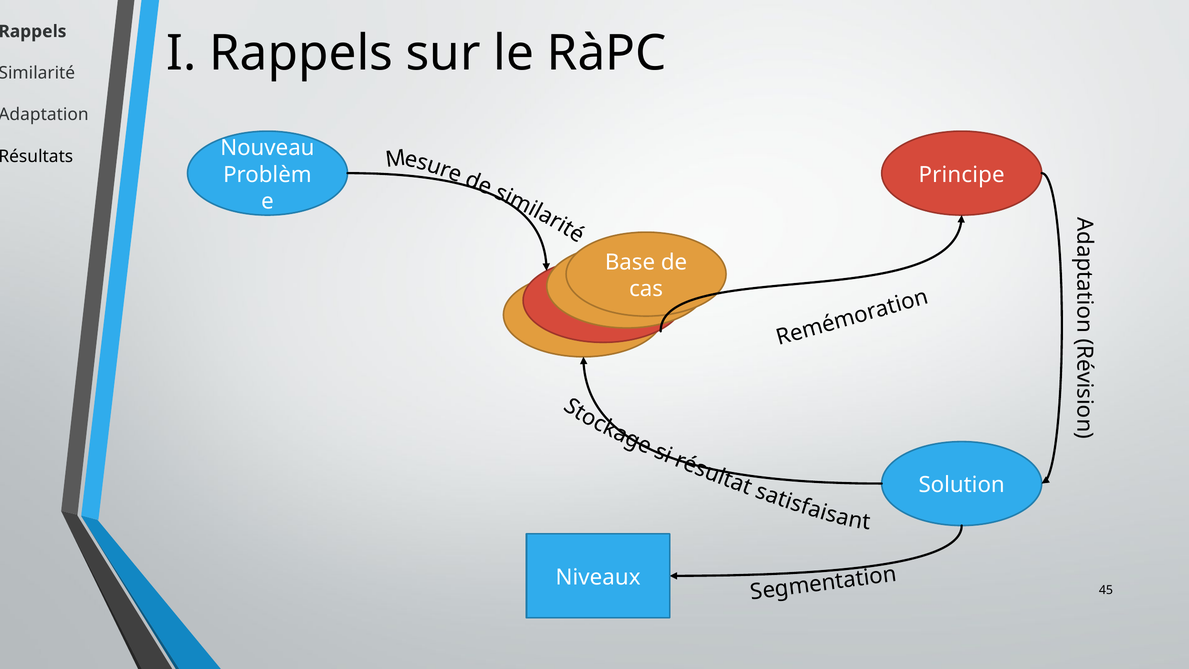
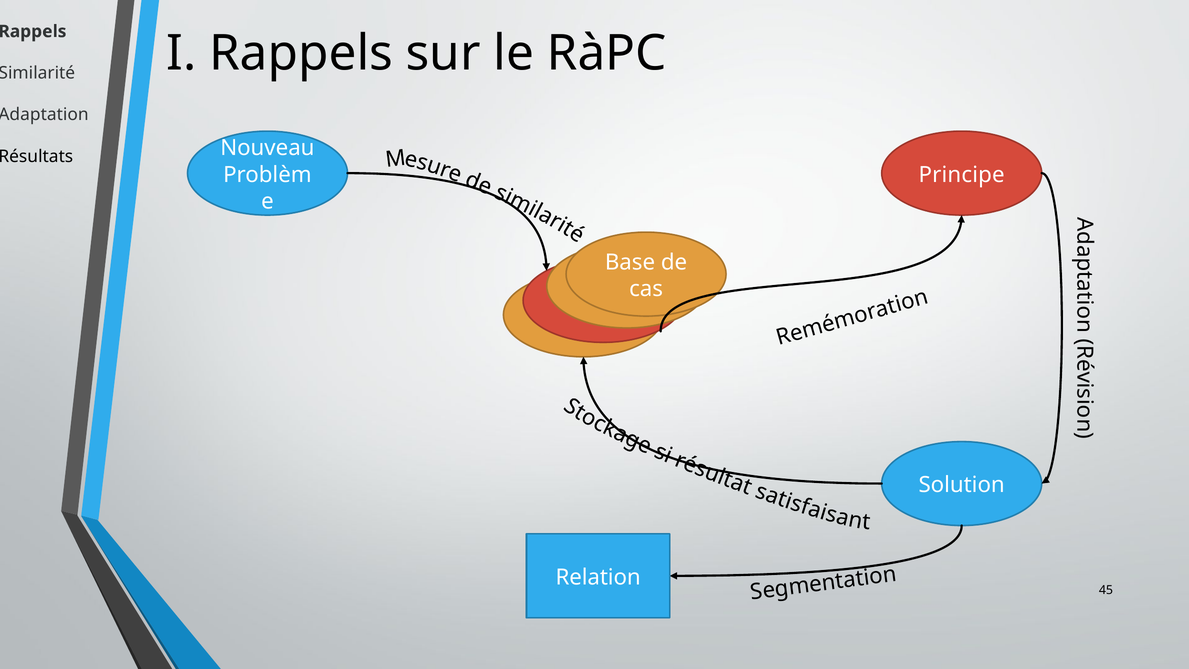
Niveaux: Niveaux -> Relation (598, 577)
